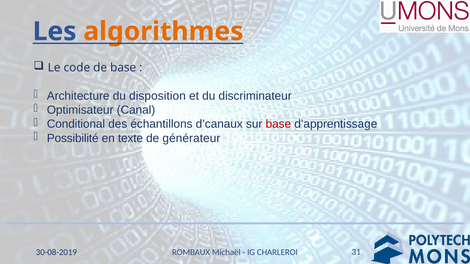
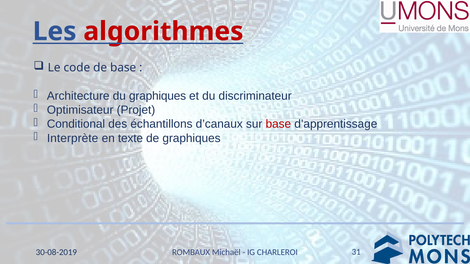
algorithmes colour: orange -> red (163, 31)
du disposition: disposition -> graphiques (158, 96)
Canal: Canal -> Projet (136, 110)
Possibilité: Possibilité -> Interprète (73, 138)
de générateur: générateur -> graphiques (192, 138)
